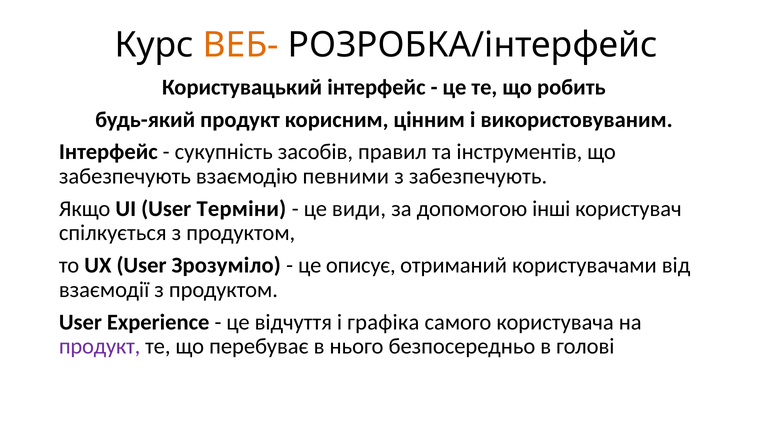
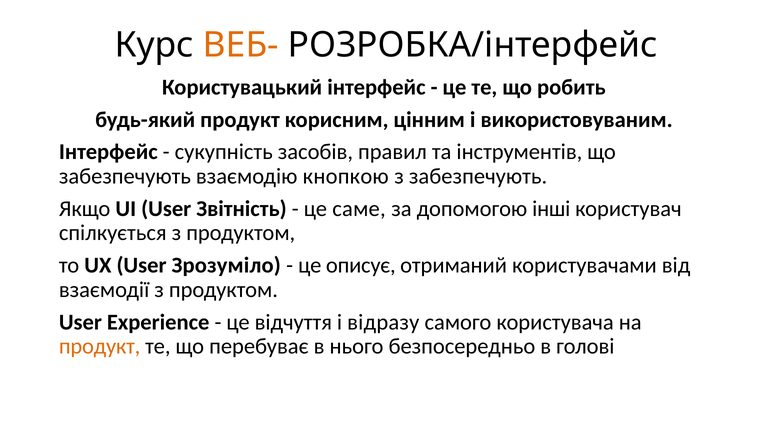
певними: певними -> кнопкою (346, 176)
Терміни: Терміни -> Звітність (242, 209)
види: види -> саме (359, 209)
графіка: графіка -> відразу (383, 322)
продукт colour: purple -> orange (100, 346)
